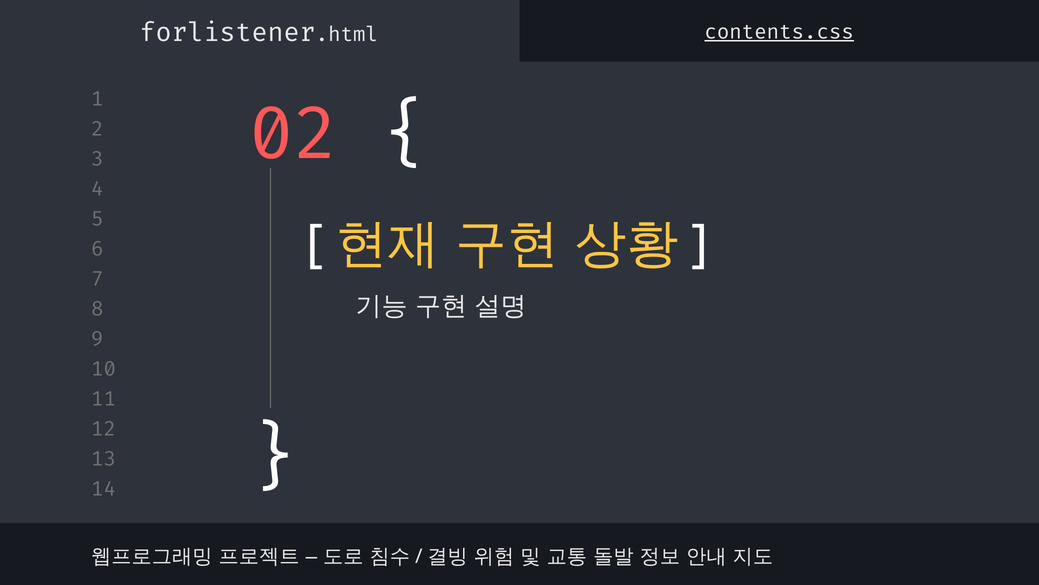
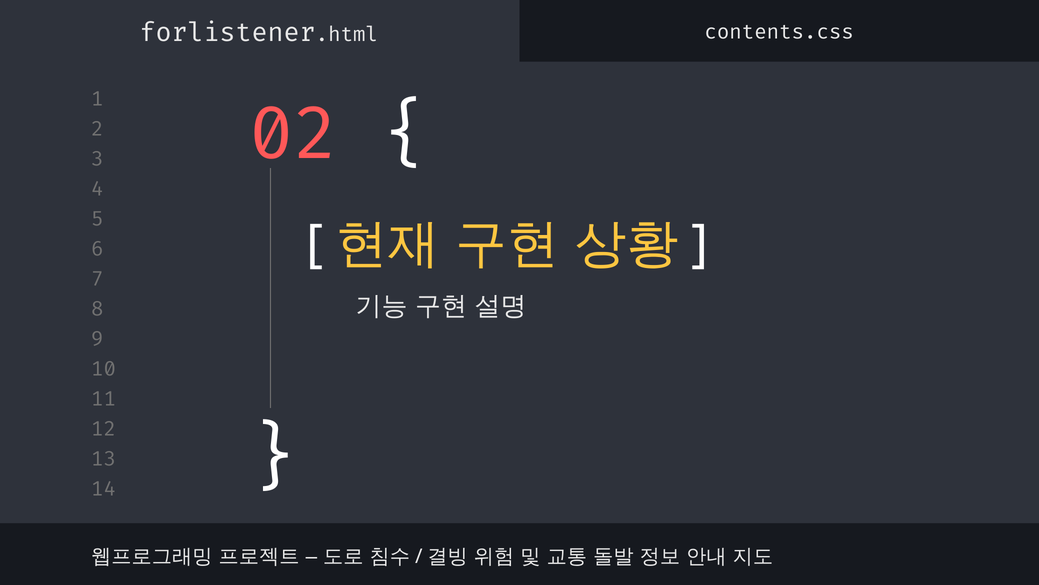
contents.css underline: present -> none (779, 32)
